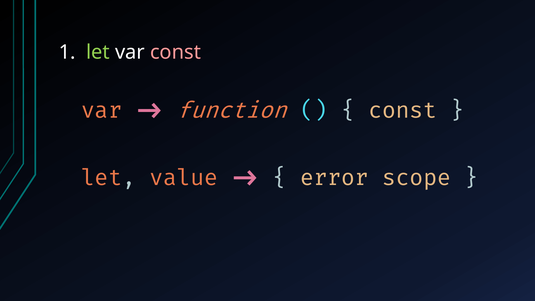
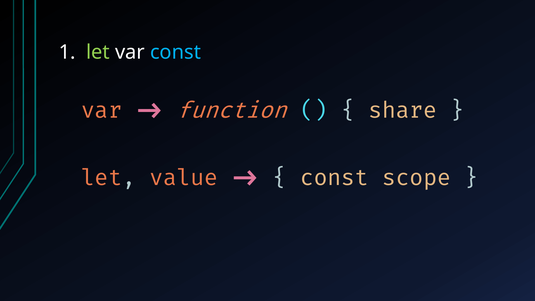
const colour: pink -> light blue (176, 52)
const: const -> share (403, 111)
error: error -> const (334, 178)
